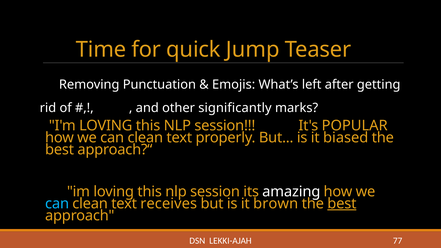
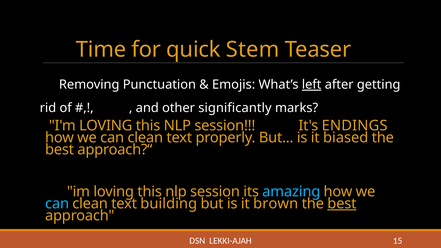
Jump: Jump -> Stem (253, 49)
left underline: none -> present (312, 85)
POPULAR: POPULAR -> ENDINGS (355, 126)
amazing colour: white -> light blue (291, 192)
receives: receives -> building (169, 204)
77: 77 -> 15 (398, 241)
